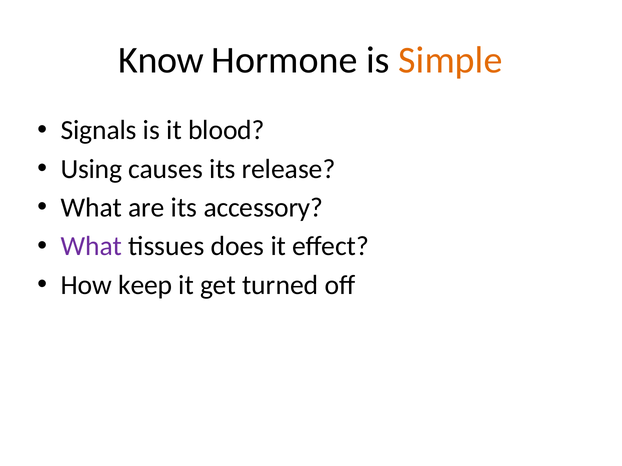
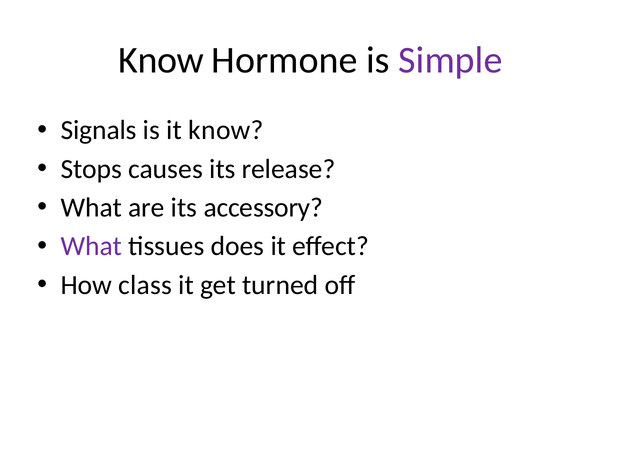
Simple colour: orange -> purple (450, 60)
it blood: blood -> know (226, 130)
Using: Using -> Stops (91, 169)
keep: keep -> class (145, 285)
